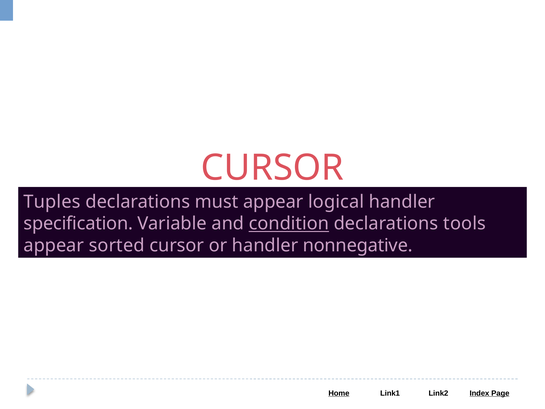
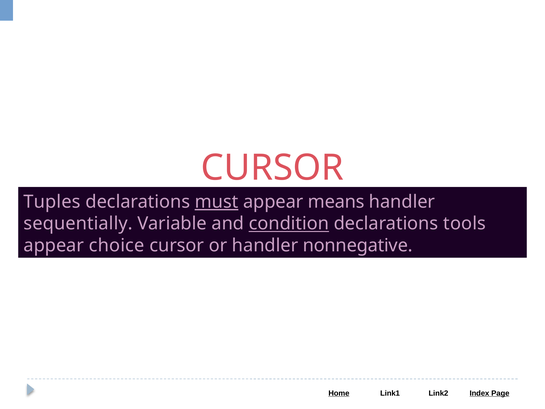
must underline: none -> present (217, 202)
logical: logical -> means (336, 202)
specification: specification -> sequentially (78, 224)
sorted: sorted -> choice (117, 245)
